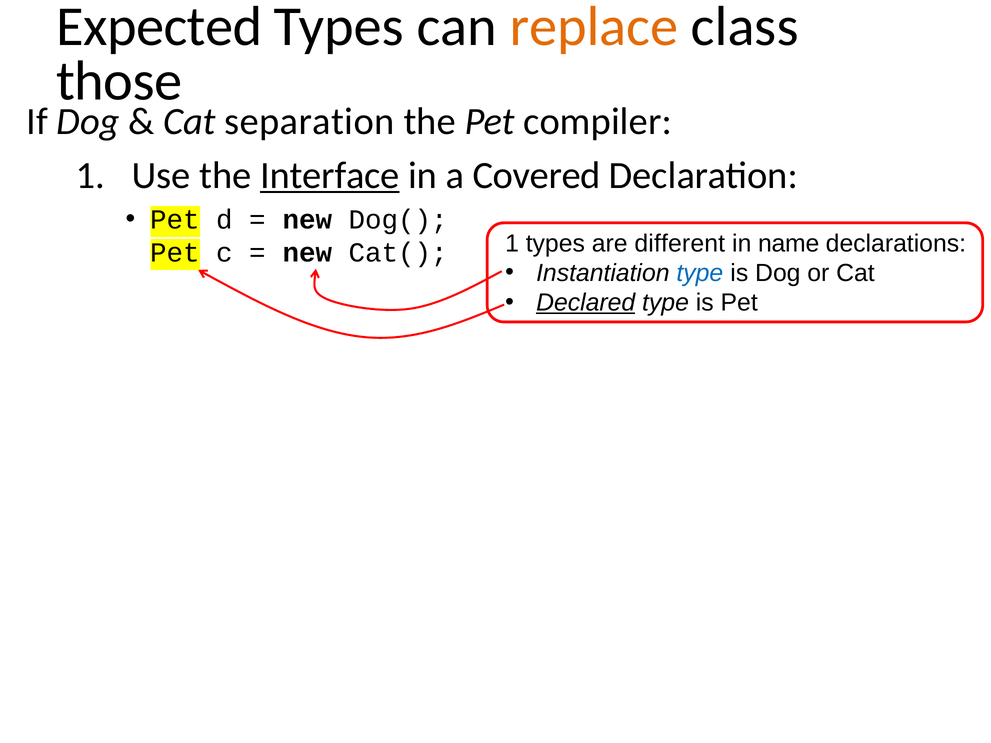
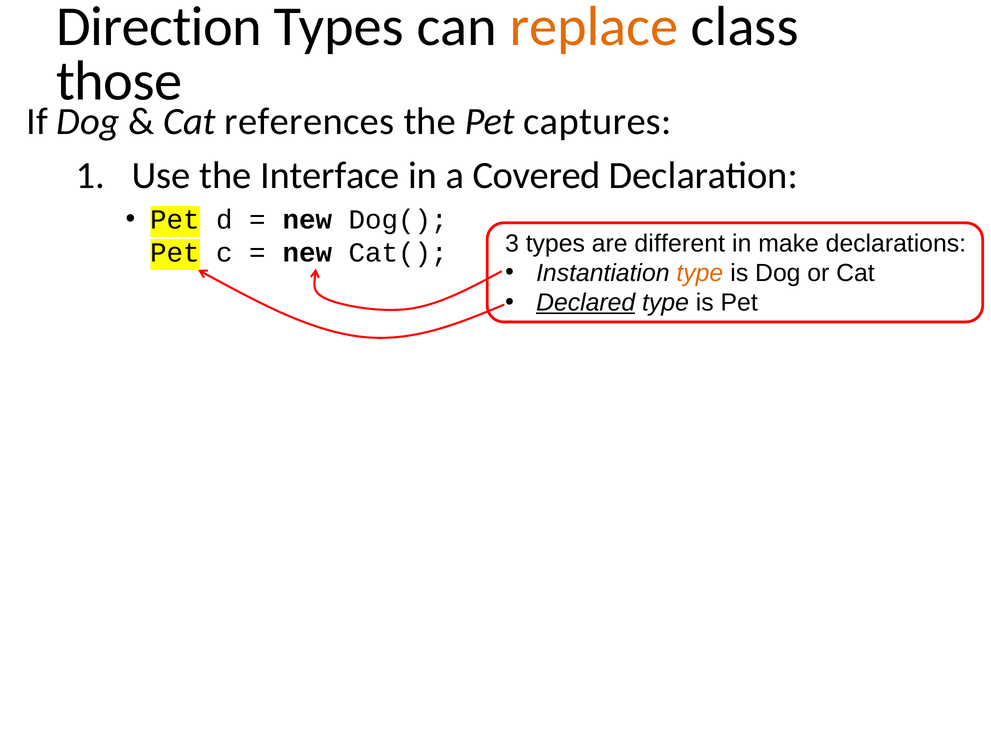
Expected: Expected -> Direction (159, 27)
separation: separation -> references (309, 122)
compiler: compiler -> captures (597, 122)
Interface underline: present -> none (330, 175)
Cat( 1: 1 -> 3 (512, 243)
name: name -> make (789, 243)
type colour: blue -> orange (700, 273)
